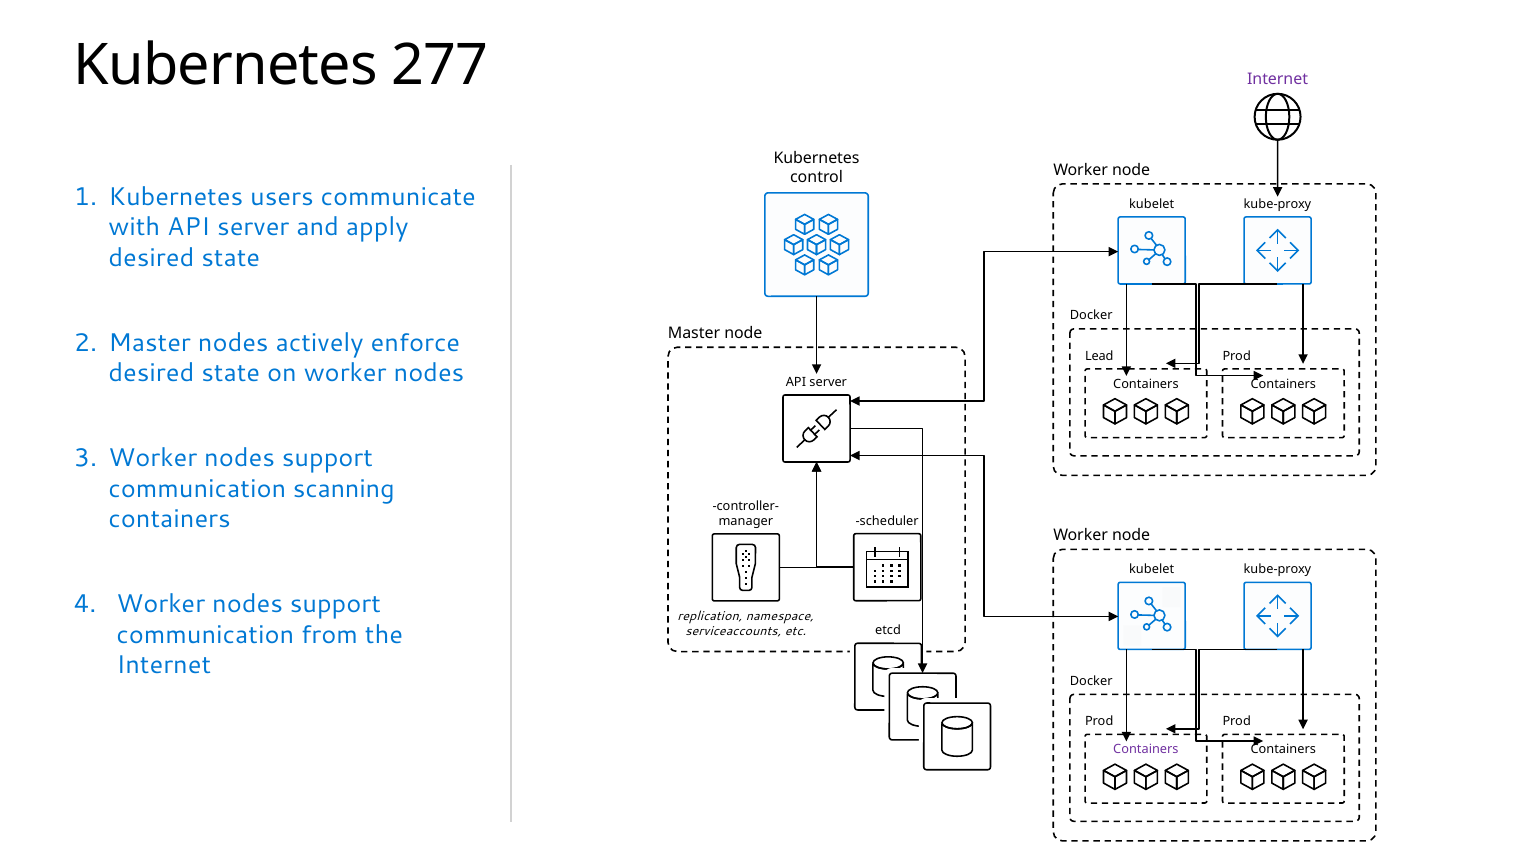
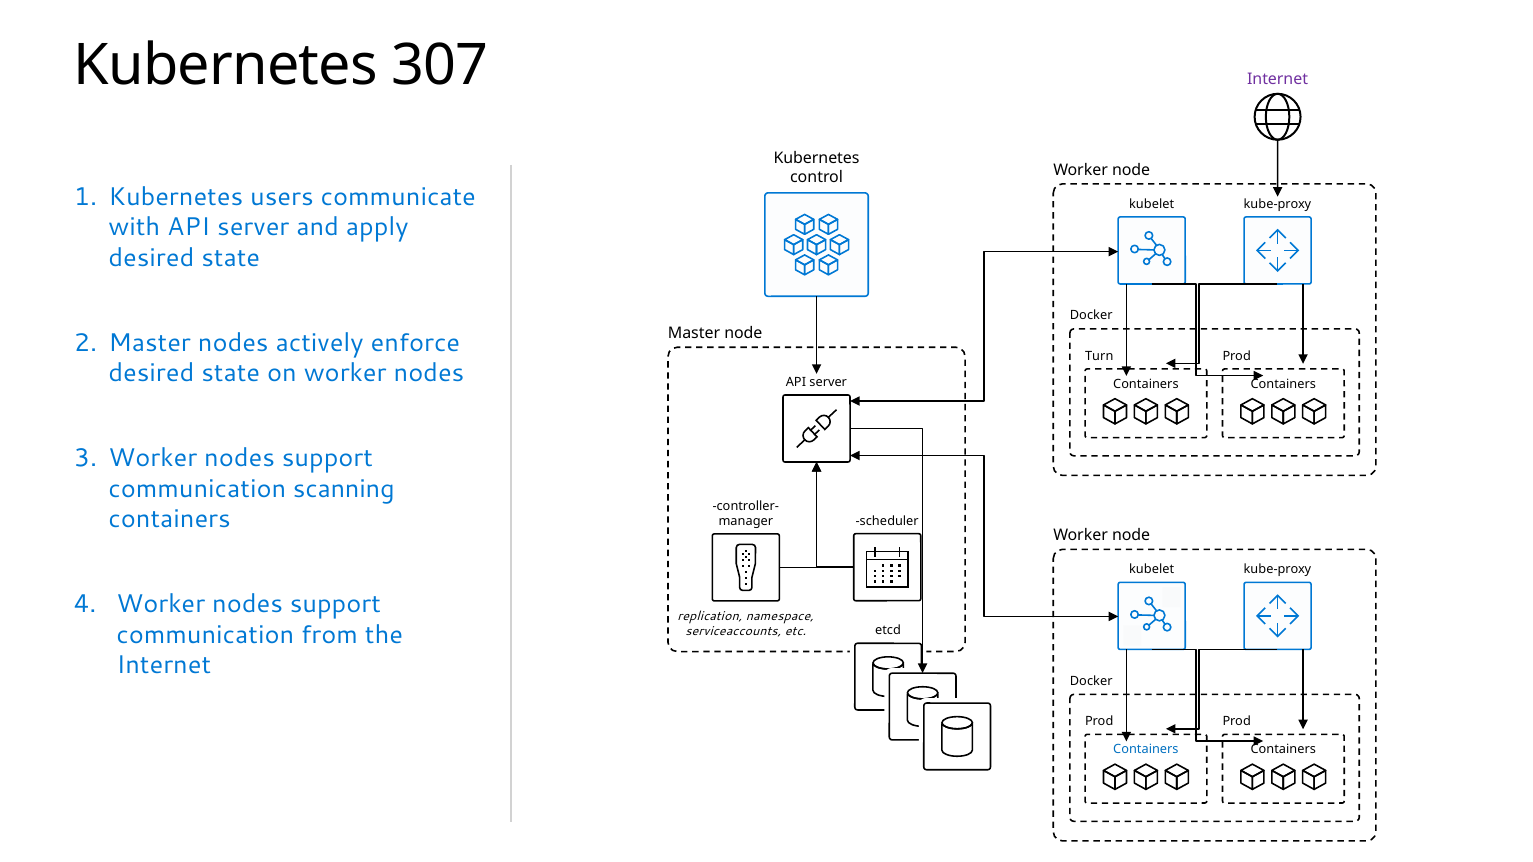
277: 277 -> 307 (440, 66)
Lead: Lead -> Turn (1099, 356)
Containers colour: purple -> blue (1146, 750)
